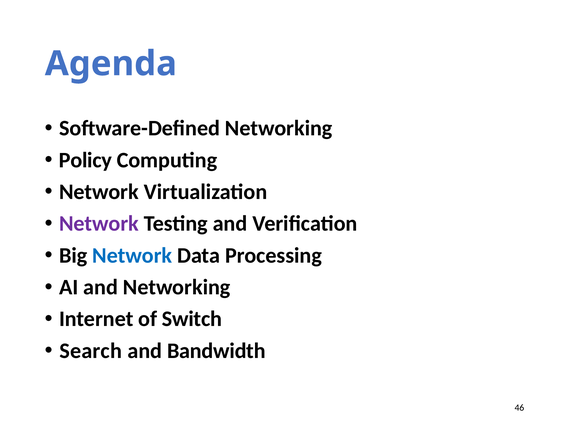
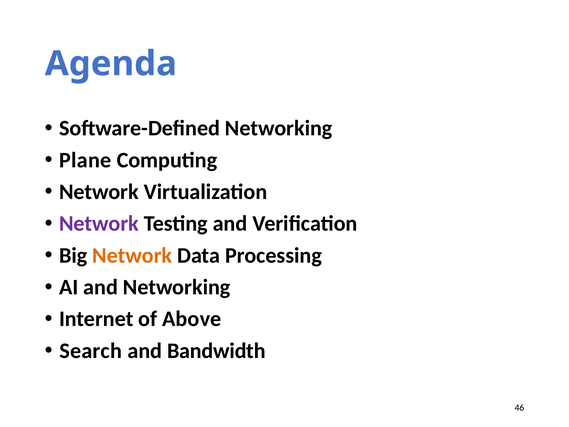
Policy: Policy -> Plane (85, 160)
Network colour: blue -> orange (132, 255)
Switch: Switch -> Above (192, 319)
